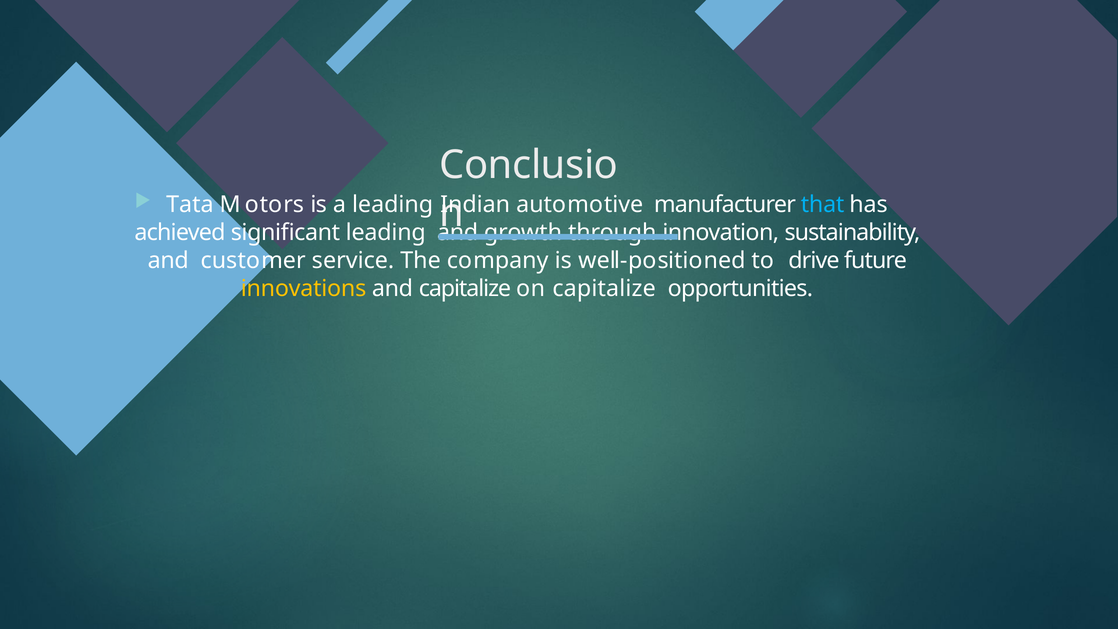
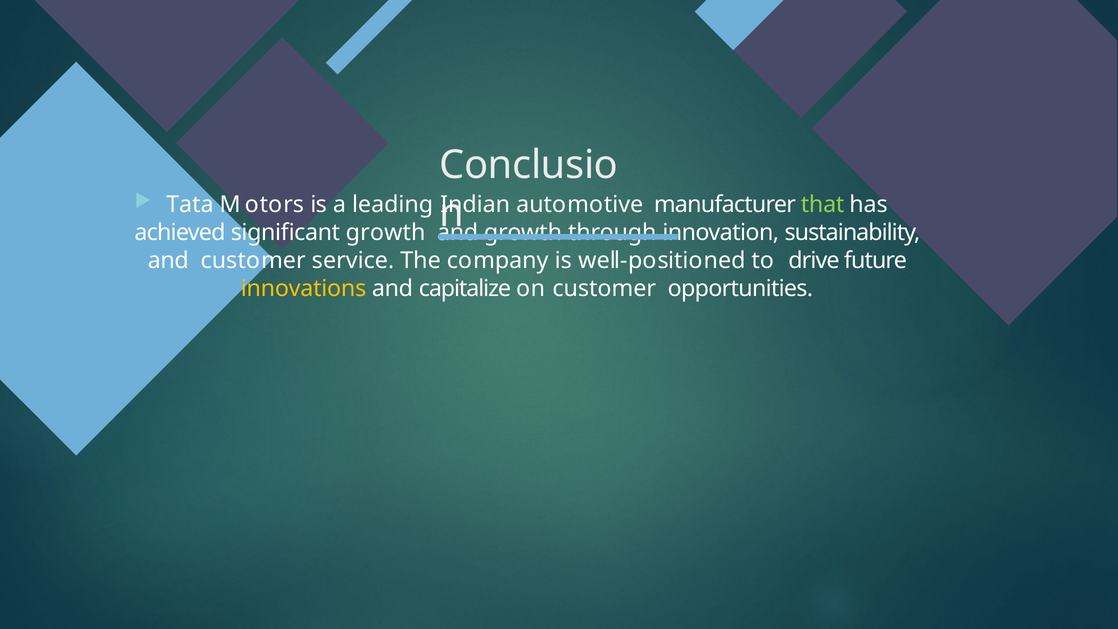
that colour: light blue -> light green (823, 205)
signiﬁcant leading: leading -> growth (386, 233)
on capitalize: capitalize -> customer (604, 288)
